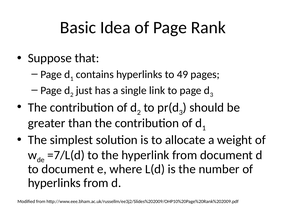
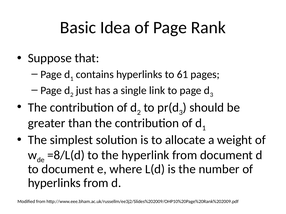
49: 49 -> 61 (182, 75)
=7/L(d: =7/L(d -> =8/L(d (66, 155)
